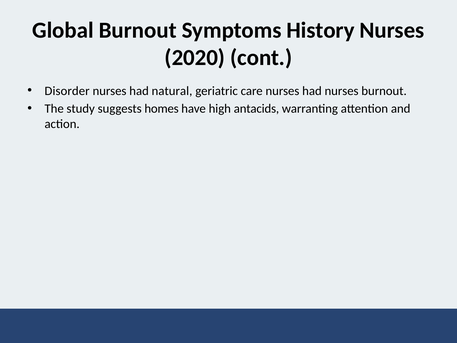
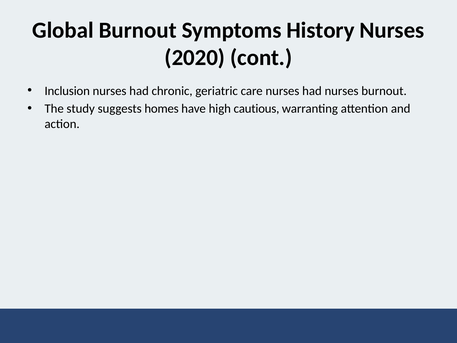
Disorder: Disorder -> Inclusion (67, 91)
natural: natural -> chronic (172, 91)
antacids: antacids -> cautious (256, 109)
